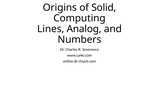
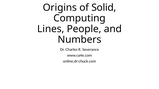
Analog: Analog -> People (84, 29)
